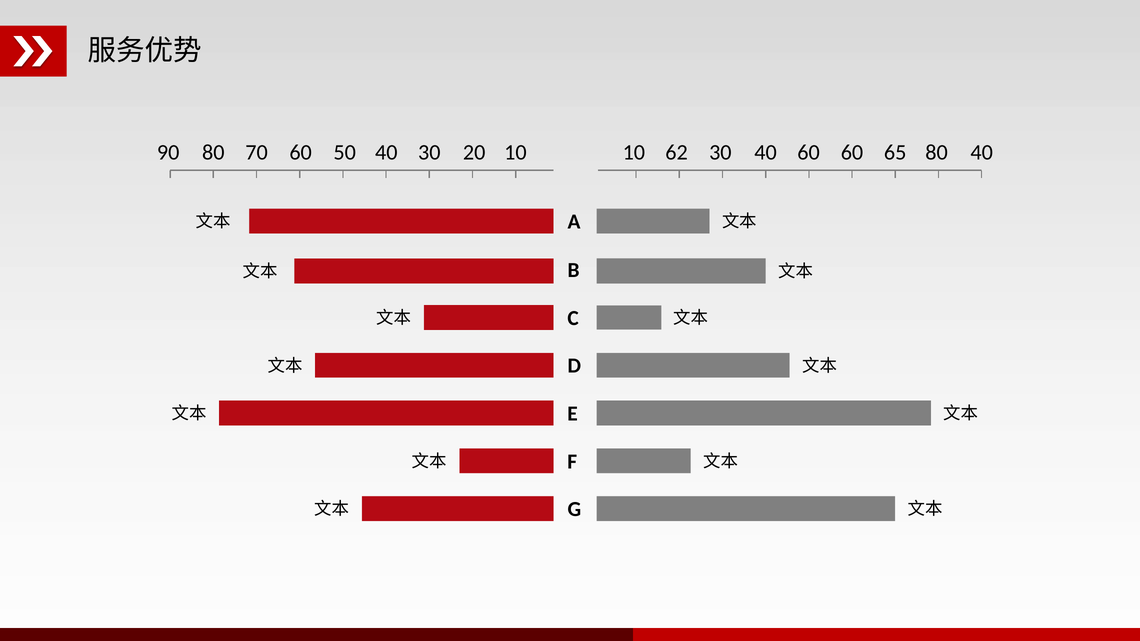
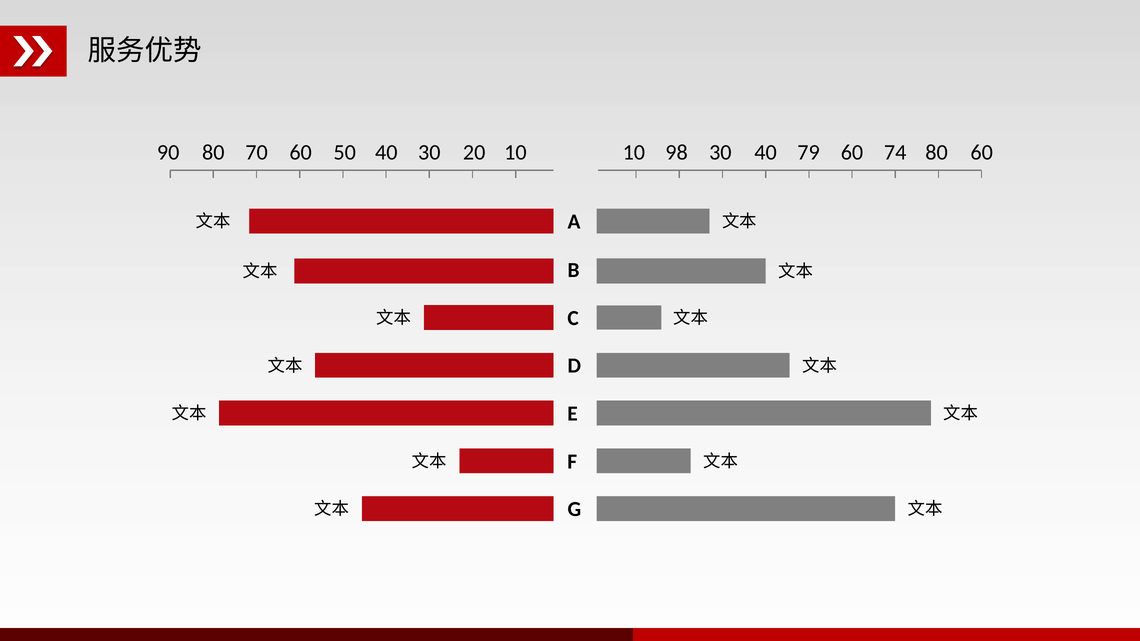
62: 62 -> 98 (677, 152)
40 60: 60 -> 79 (809, 152)
65: 65 -> 74 (895, 152)
80 40: 40 -> 60 (982, 152)
